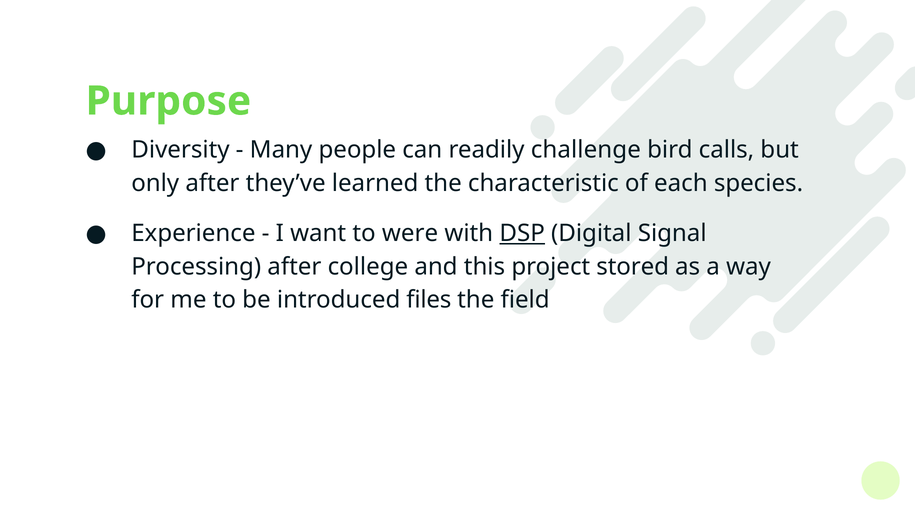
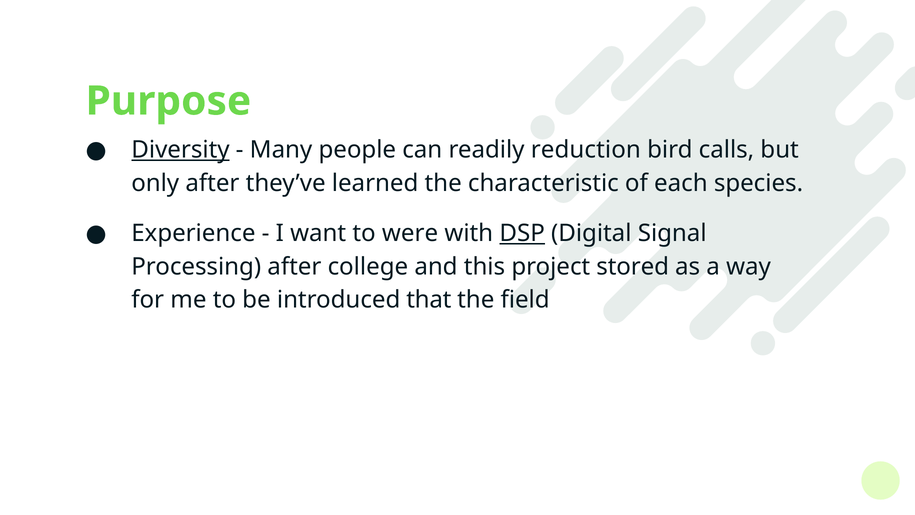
Diversity underline: none -> present (180, 150)
challenge: challenge -> reduction (586, 150)
files: files -> that (429, 300)
